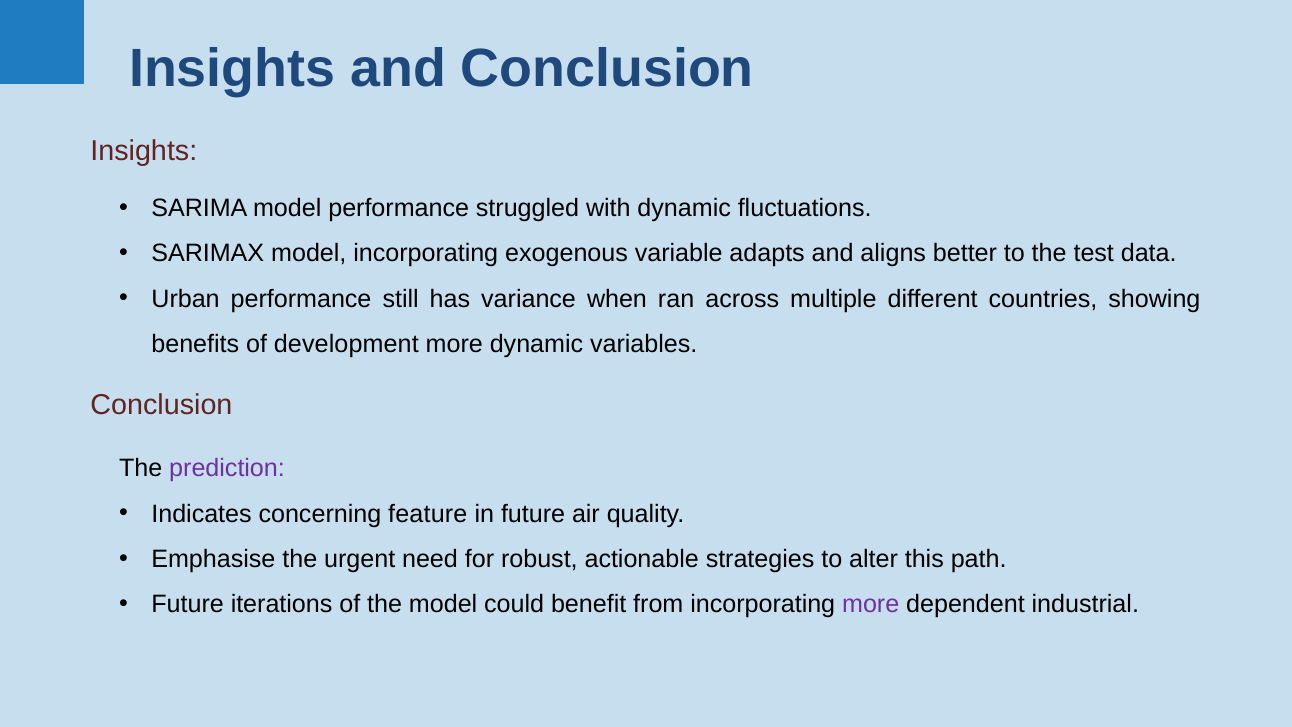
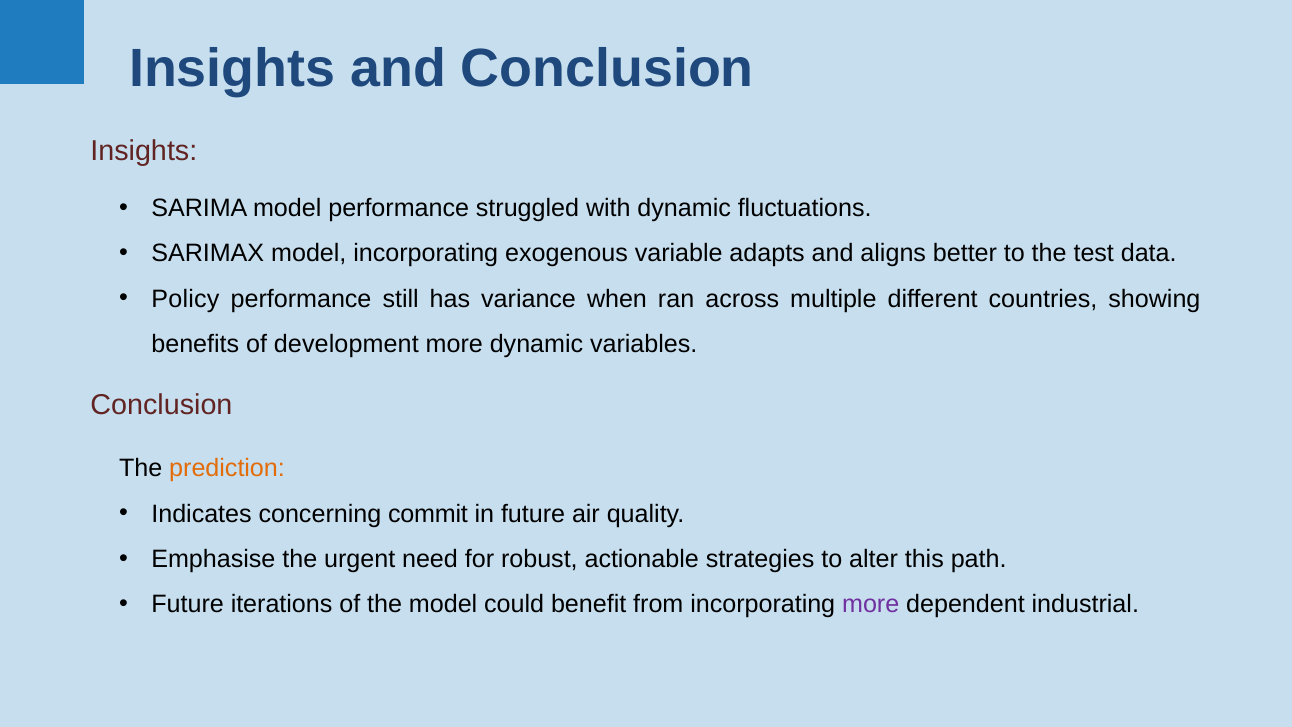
Urban: Urban -> Policy (185, 299)
prediction colour: purple -> orange (227, 468)
feature: feature -> commit (428, 514)
